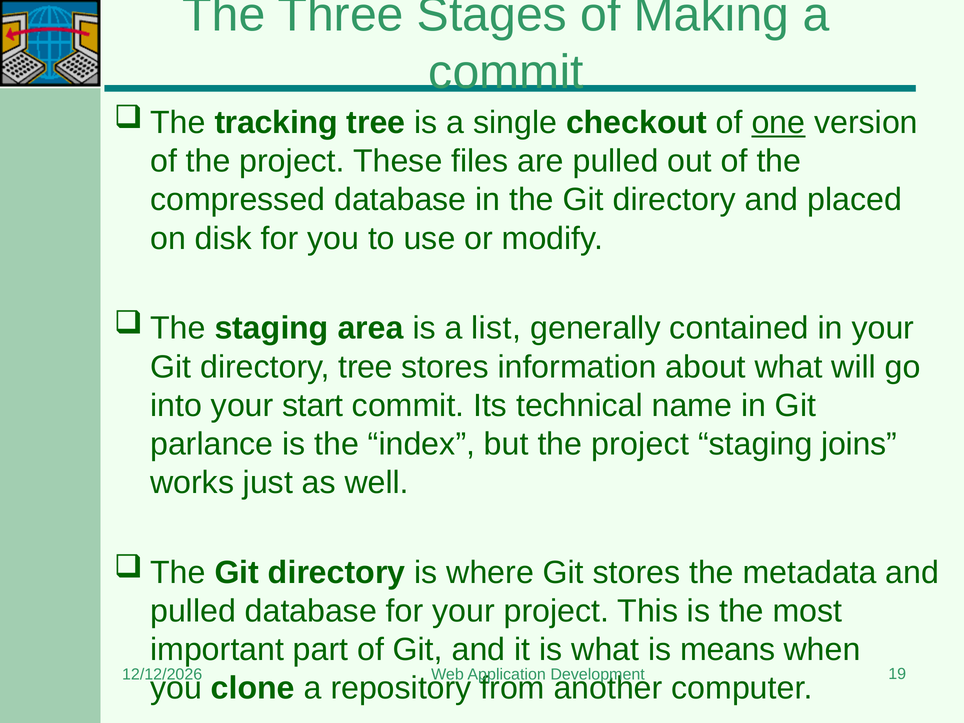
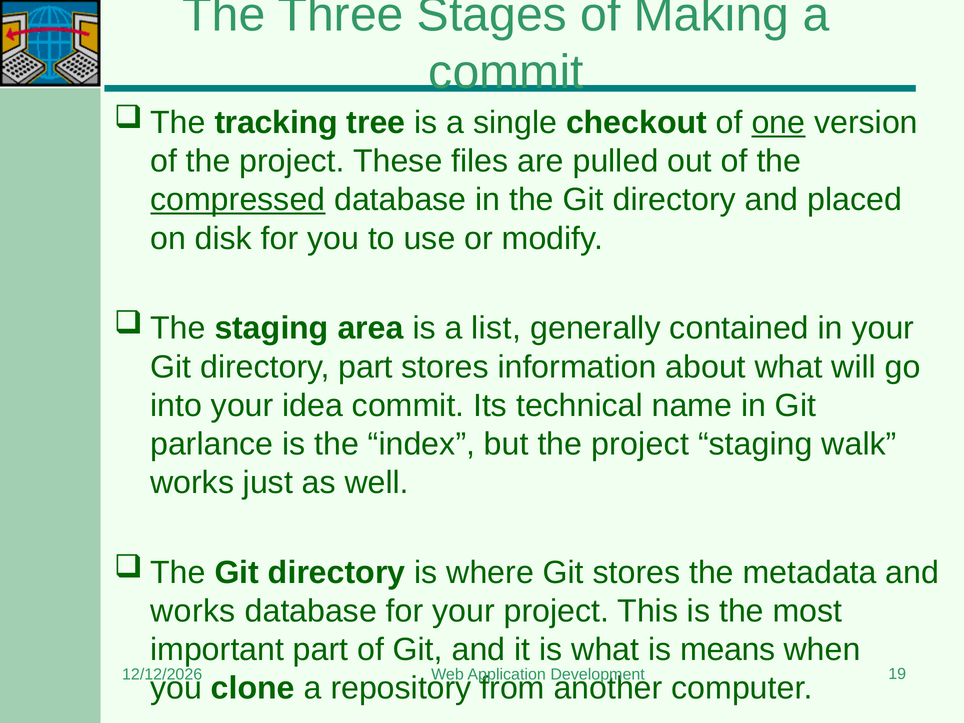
compressed underline: none -> present (238, 200)
directory tree: tree -> part (366, 367)
start: start -> idea (313, 406)
joins: joins -> walk (859, 444)
pulled: pulled -> works (193, 611)
